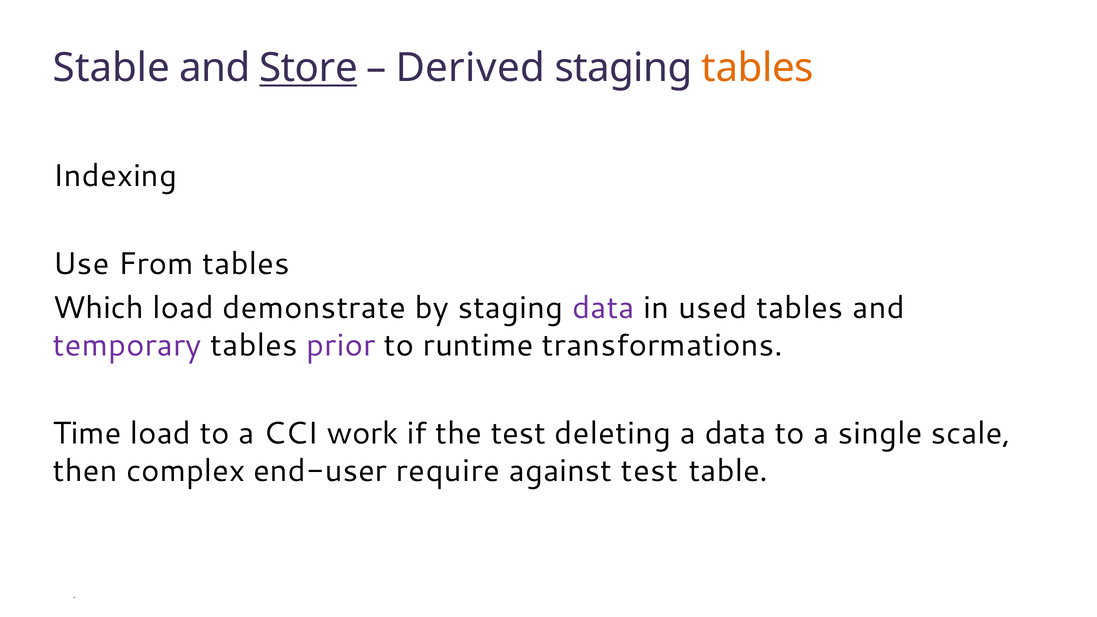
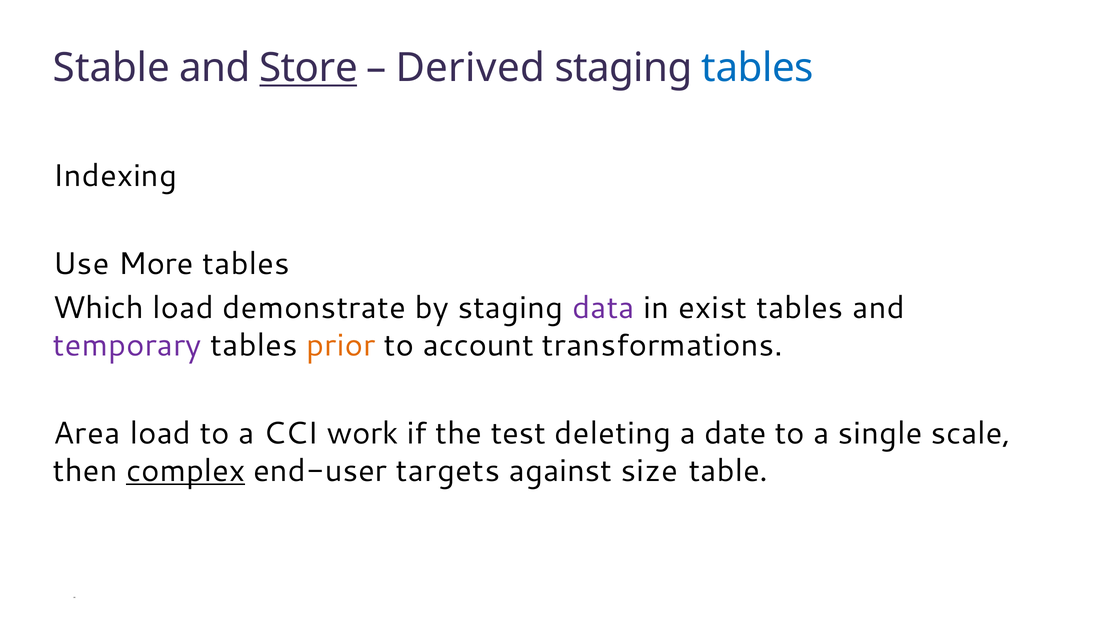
tables colour: orange -> blue (758, 68)
From: From -> More (156, 264)
used: used -> exist (713, 308)
prior colour: purple -> orange (341, 345)
runtime: runtime -> account (478, 345)
Time: Time -> Area (87, 433)
a data: data -> date (735, 433)
complex underline: none -> present (186, 471)
require: require -> targets (448, 471)
against test: test -> size (650, 471)
